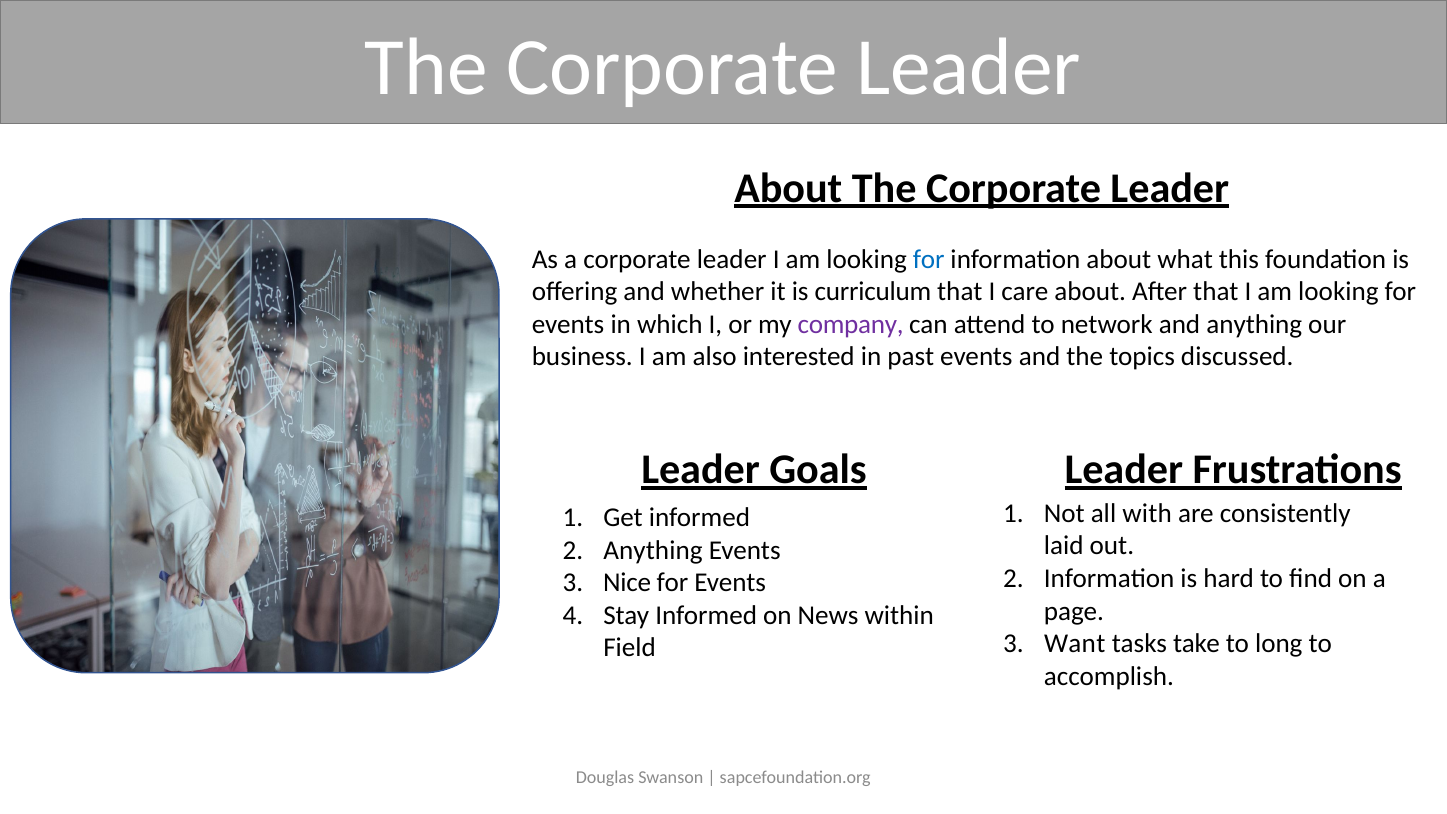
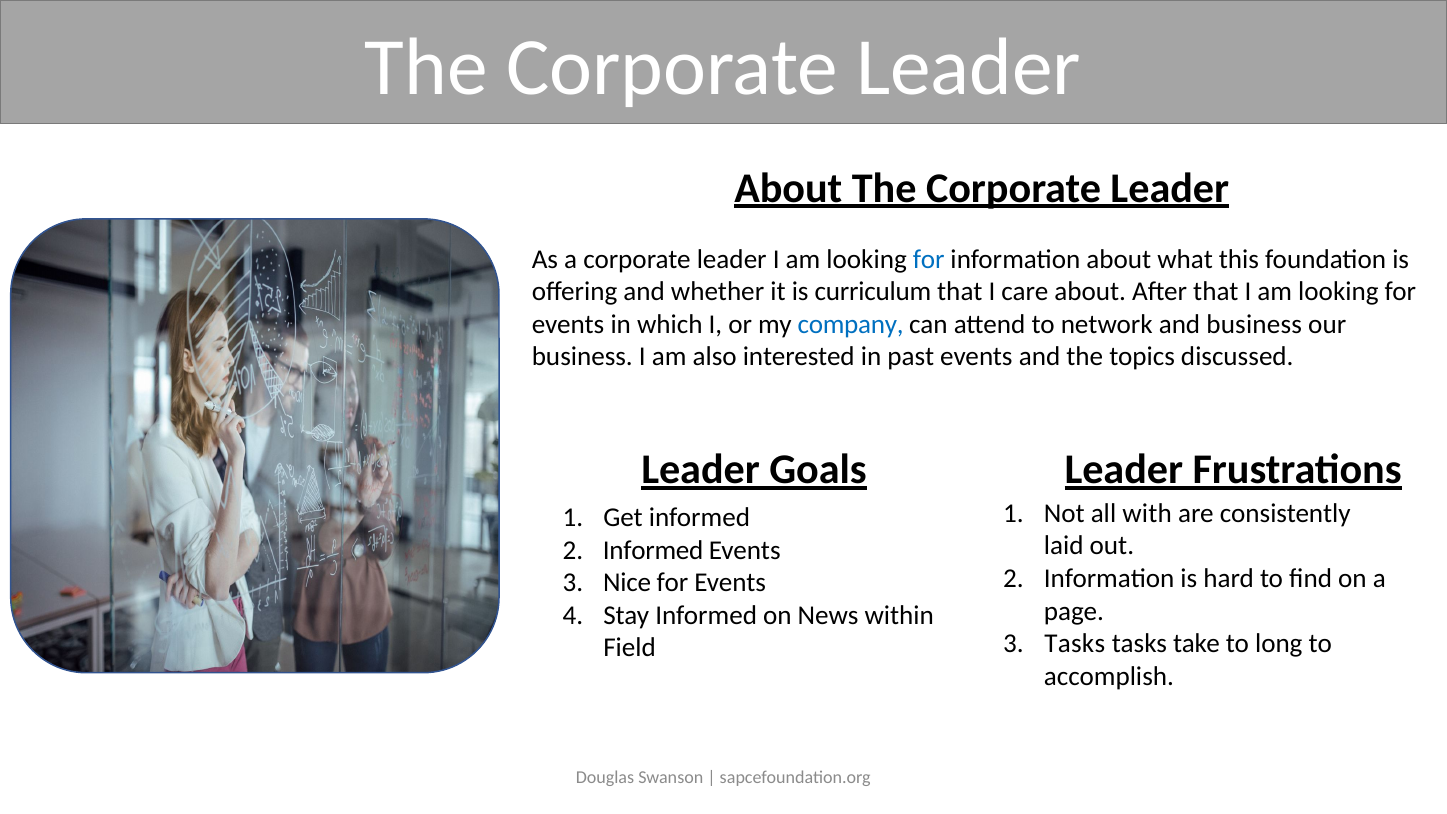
company colour: purple -> blue (851, 324)
and anything: anything -> business (1254, 324)
Anything: Anything -> Informed (653, 550)
Want: Want -> Tasks (1075, 644)
